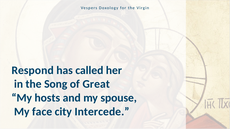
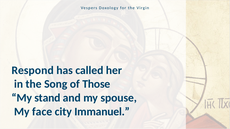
Great: Great -> Those (96, 84)
hosts: hosts -> stand (47, 98)
Intercede: Intercede -> Immanuel (102, 112)
